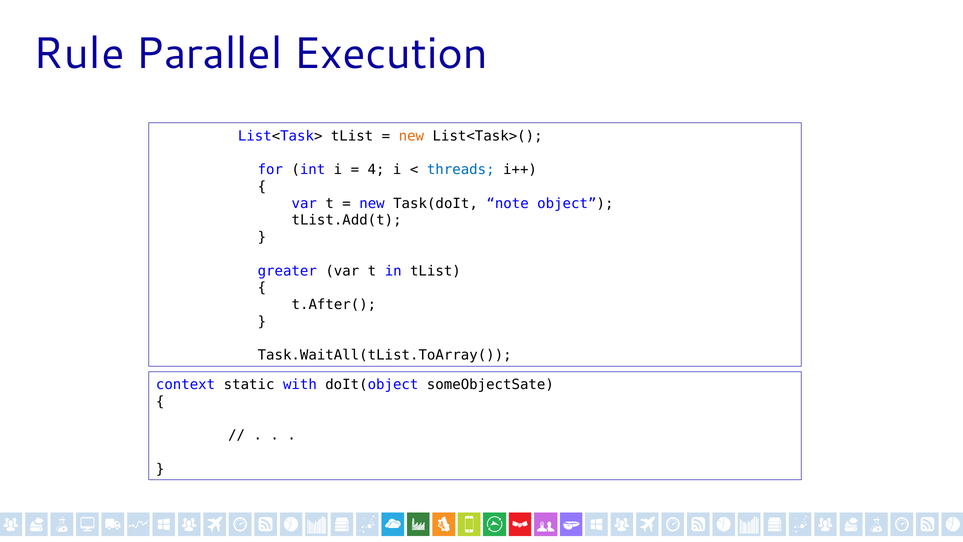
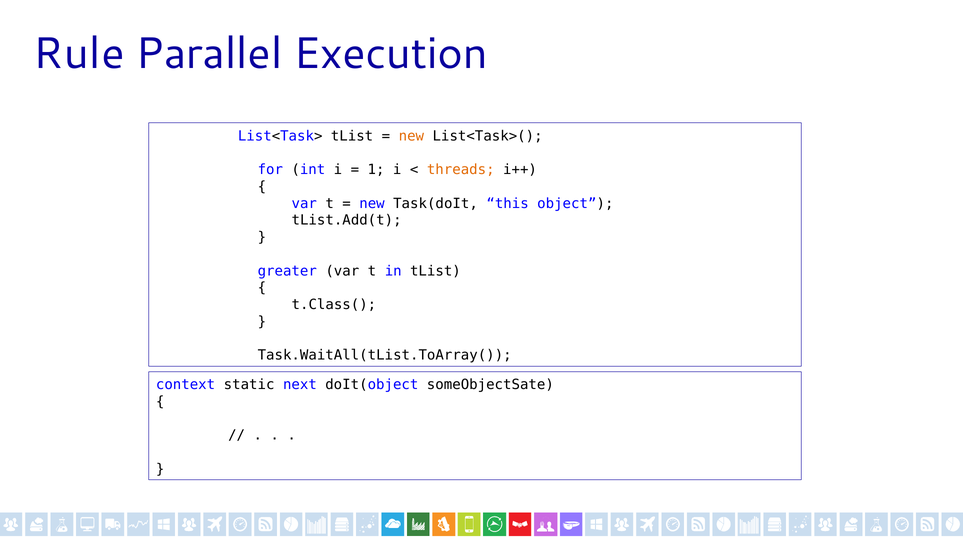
4: 4 -> 1 (376, 170)
threads colour: blue -> orange (461, 170)
note: note -> this (508, 203)
t.After(: t.After( -> t.Class( (334, 304)
with: with -> next (300, 384)
